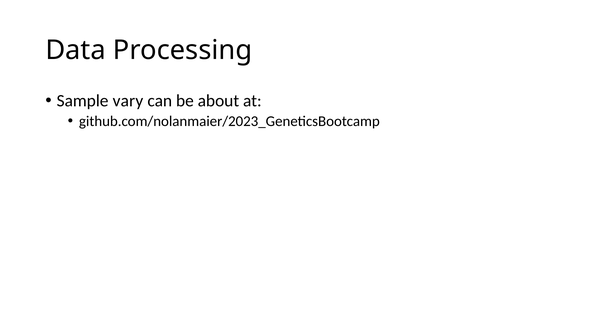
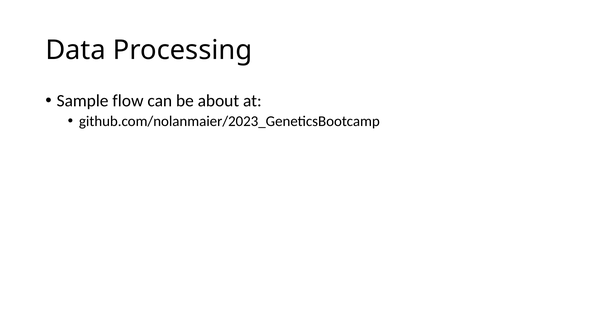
vary: vary -> flow (128, 101)
